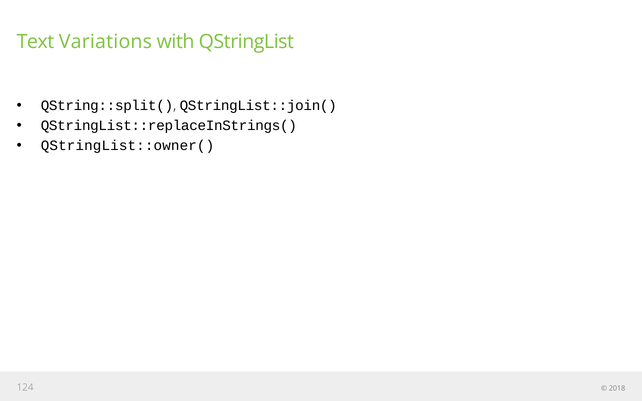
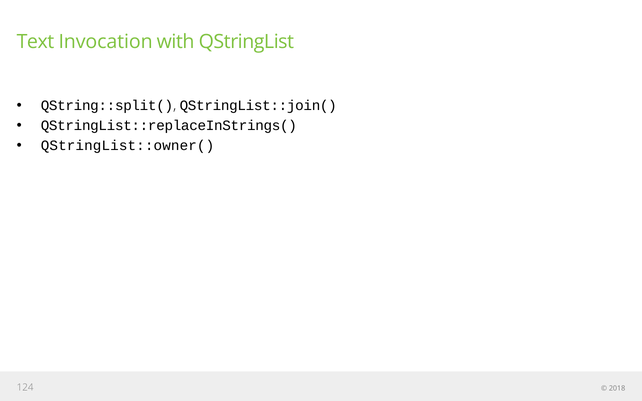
Variations: Variations -> Invocation (106, 42)
